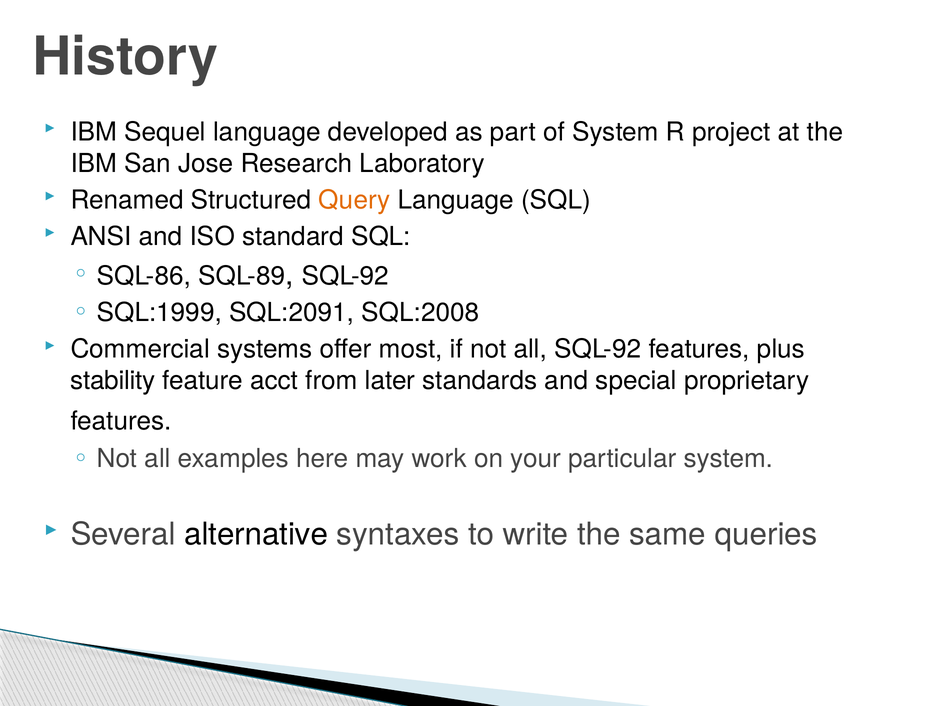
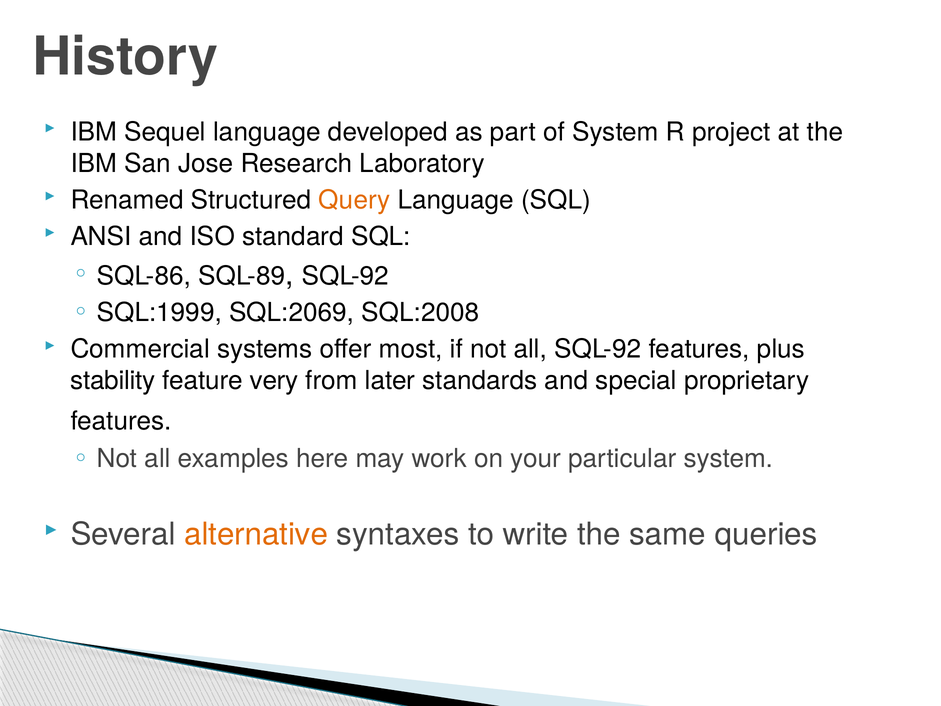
SQL:2091: SQL:2091 -> SQL:2069 (292, 313)
acct: acct -> very (274, 381)
alternative colour: black -> orange (256, 534)
